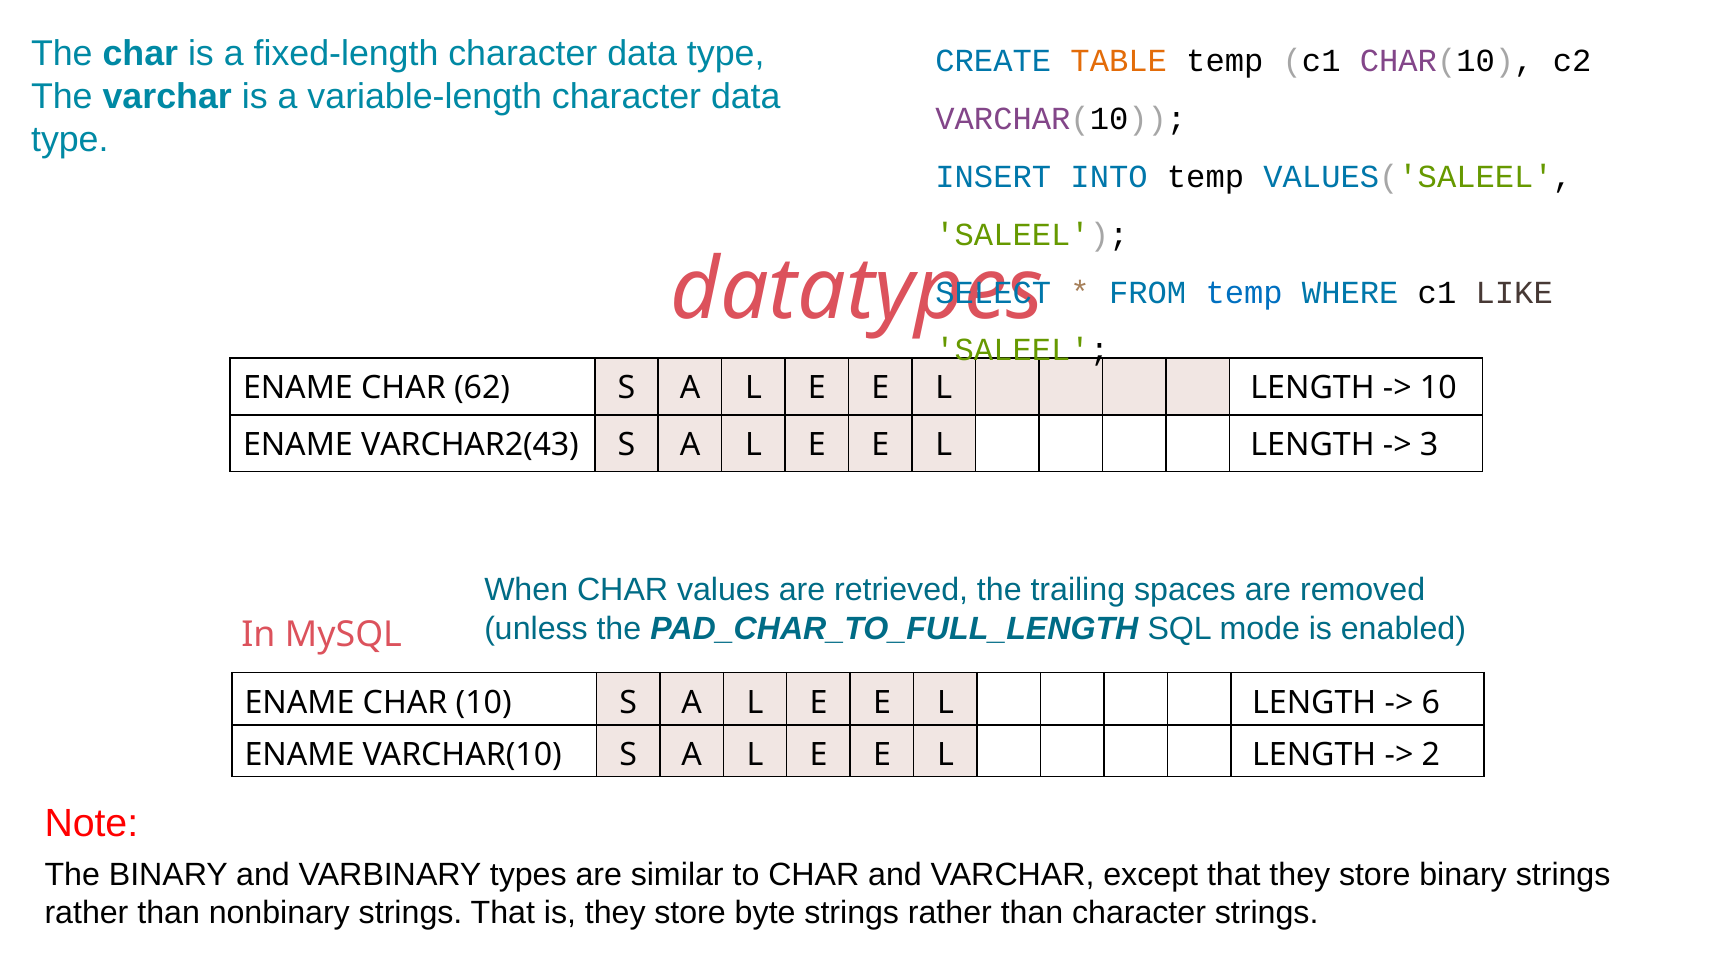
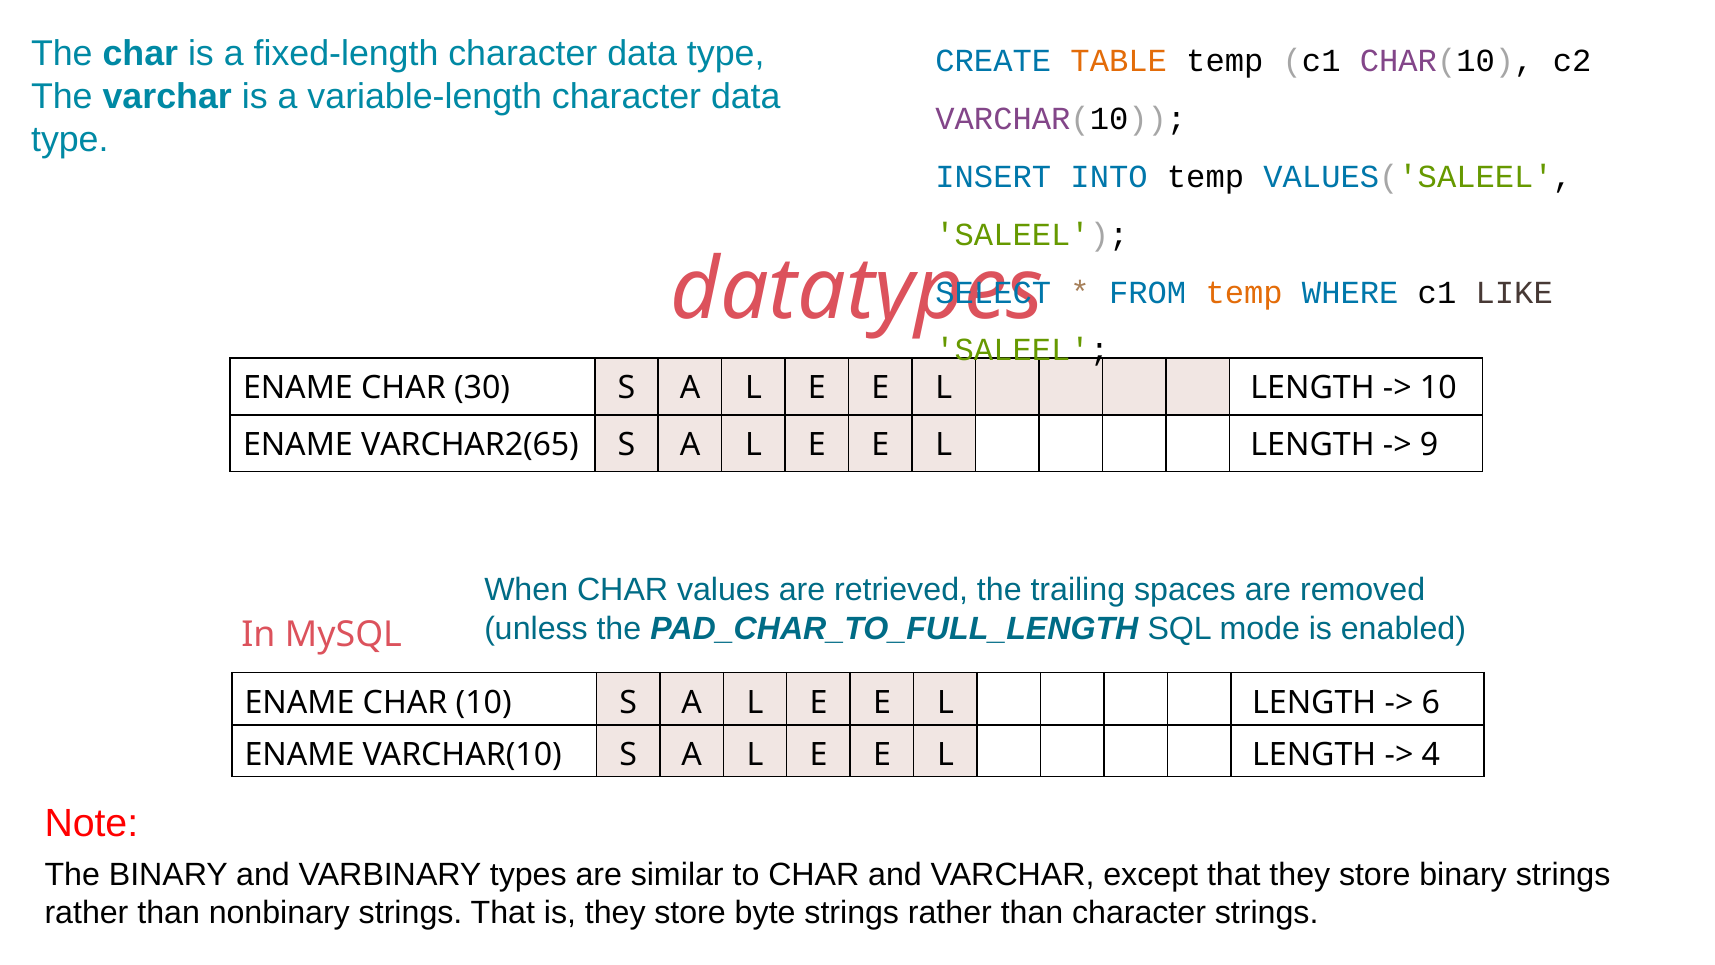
temp colour: blue -> orange (1244, 292)
62: 62 -> 30 (482, 388)
VARCHAR2(43: VARCHAR2(43 -> VARCHAR2(65 (470, 445)
3: 3 -> 9 (1429, 445)
2: 2 -> 4 (1431, 755)
